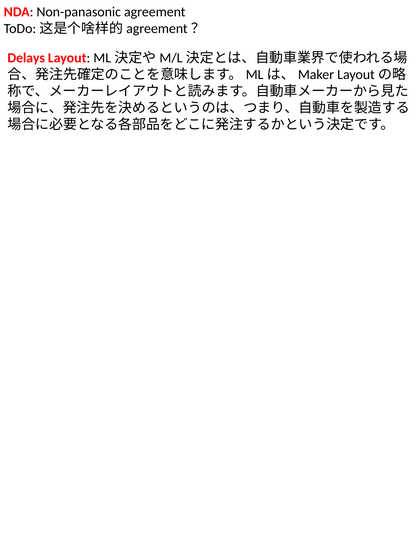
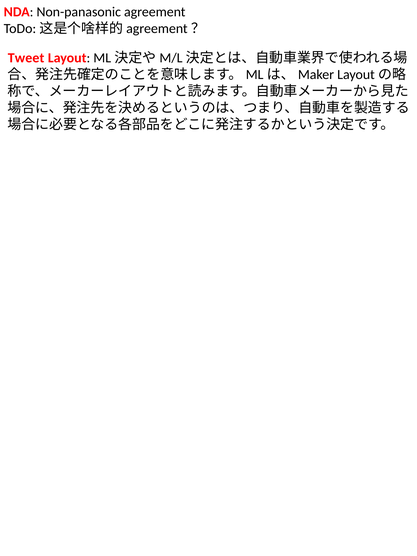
Delays: Delays -> Tweet (26, 58)
